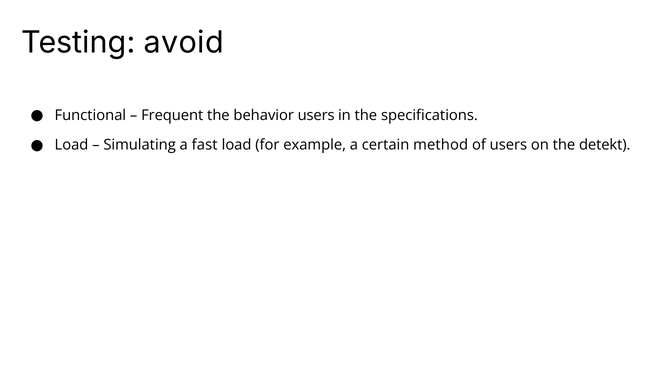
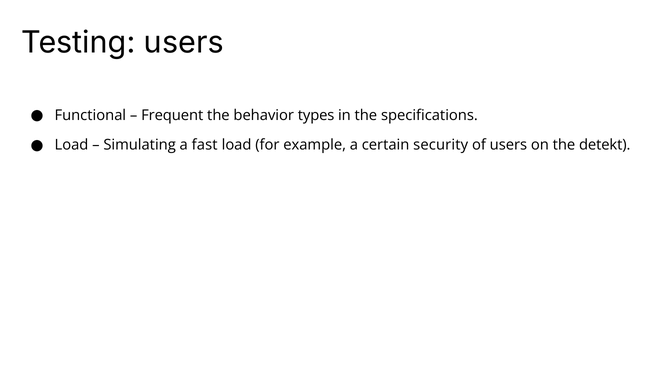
Testing avoid: avoid -> users (184, 43)
behavior users: users -> types (316, 115)
method: method -> security (441, 145)
